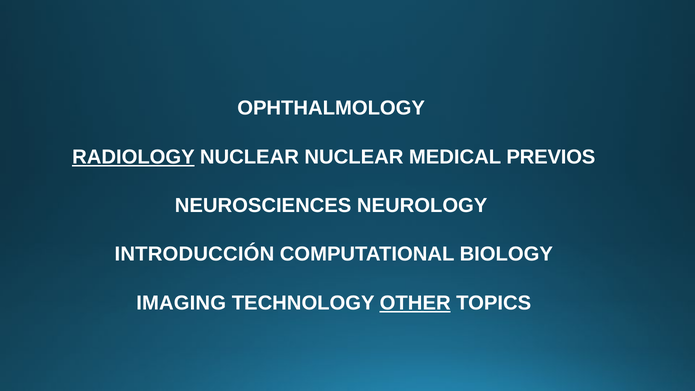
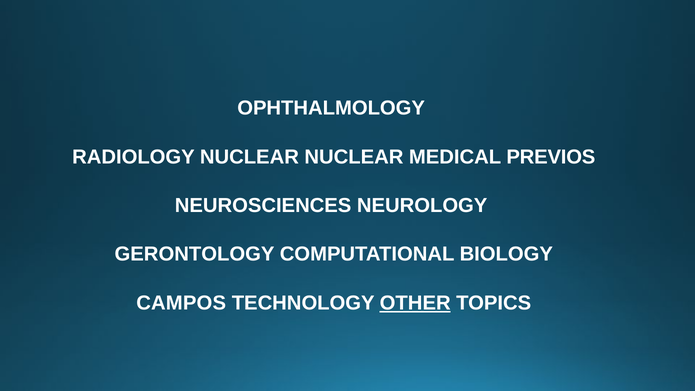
RADIOLOGY underline: present -> none (133, 157)
INTRODUCCIÓN: INTRODUCCIÓN -> GERONTOLOGY (195, 254)
IMAGING: IMAGING -> CAMPOS (181, 303)
